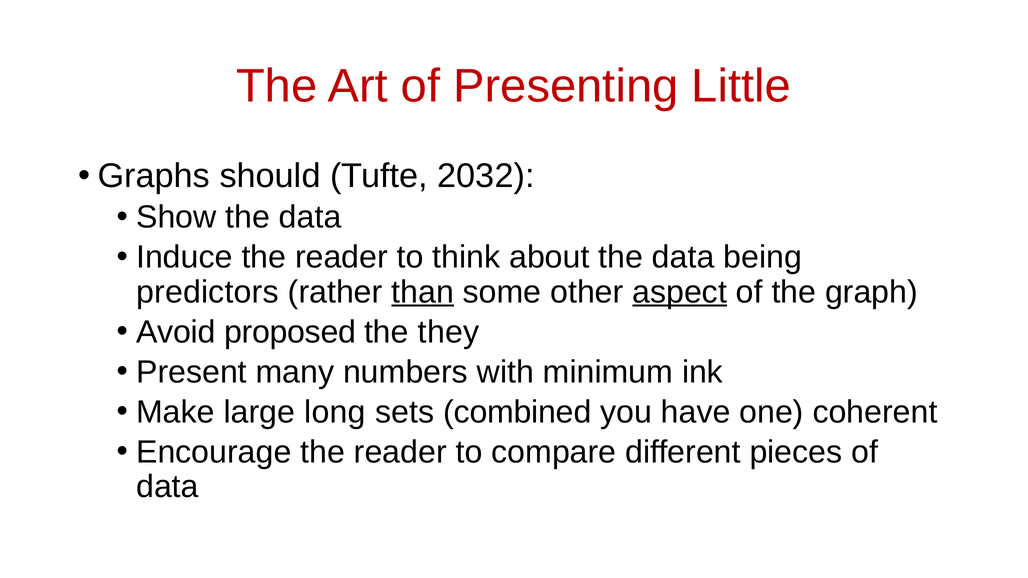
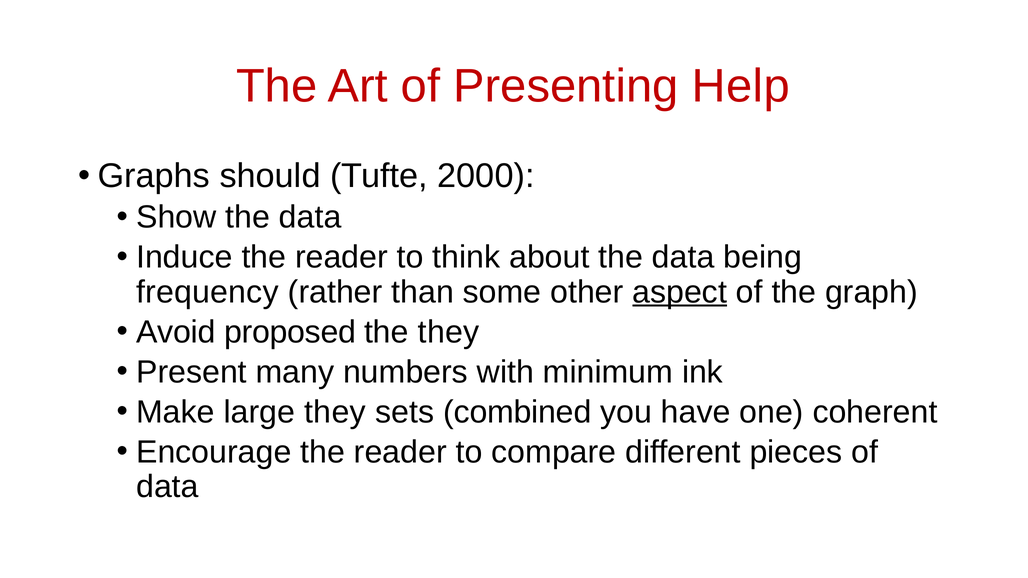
Little: Little -> Help (741, 86)
2032: 2032 -> 2000 (486, 176)
predictors: predictors -> frequency (207, 292)
than underline: present -> none (423, 292)
large long: long -> they (335, 412)
